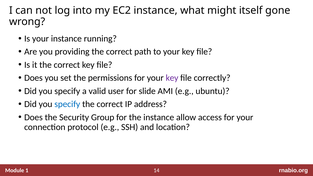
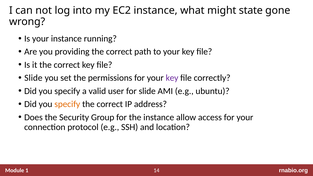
itself: itself -> state (251, 10)
Does: Does -> Slide (33, 78)
specify colour: blue -> orange (67, 104)
